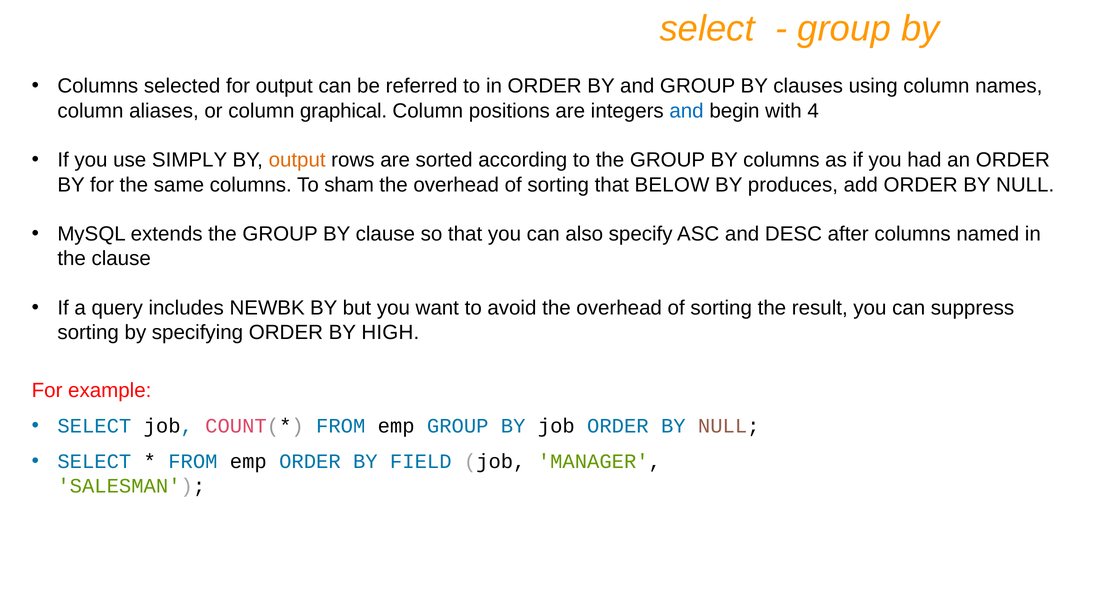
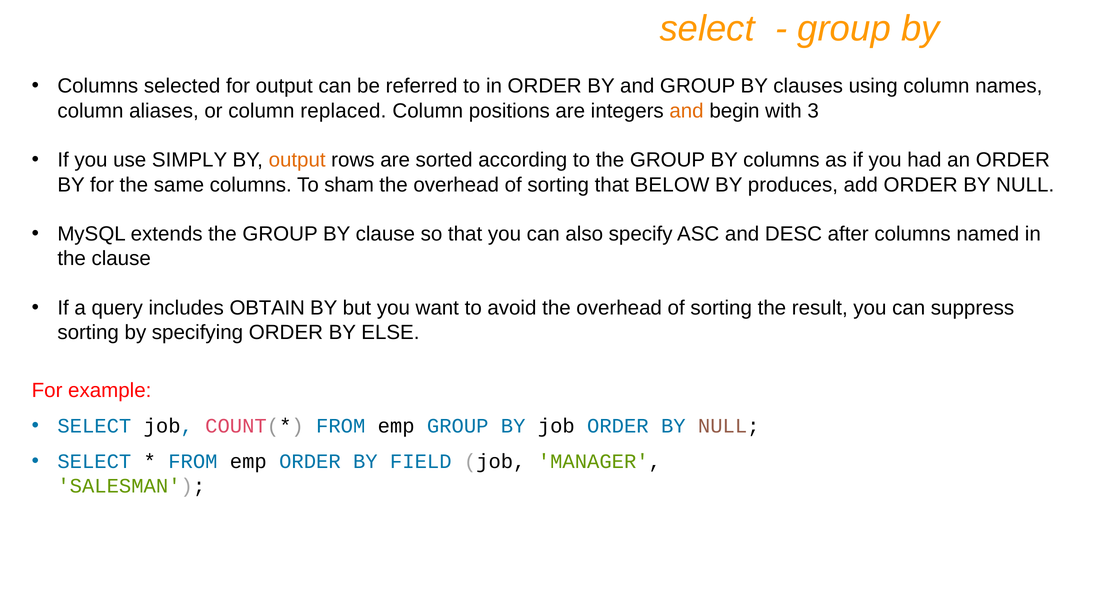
graphical: graphical -> replaced (343, 111)
and colour: blue -> orange (687, 111)
4: 4 -> 3 (813, 111)
NEWBK: NEWBK -> OBTAIN (267, 308)
HIGH: HIGH -> ELSE (390, 333)
